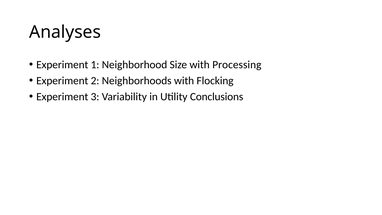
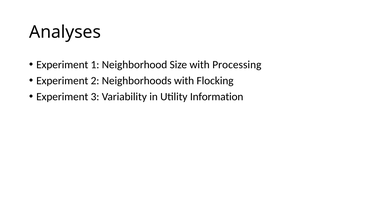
Conclusions: Conclusions -> Information (217, 97)
